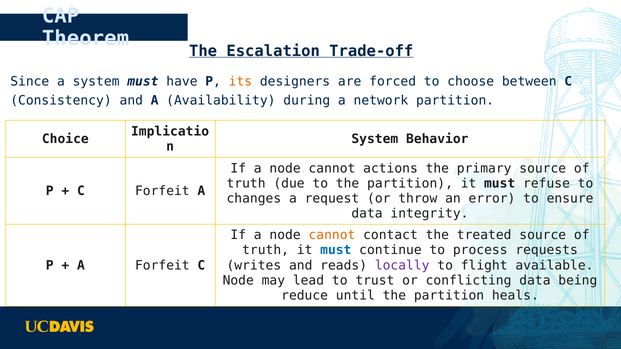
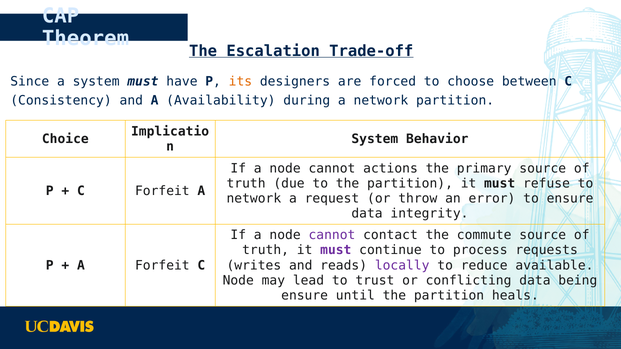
changes: changes -> network (254, 199)
cannot colour: orange -> purple (332, 235)
treated: treated -> commute (484, 235)
must colour: blue -> purple (336, 250)
flight: flight -> reduce (484, 265)
reduce: reduce -> ensure (305, 296)
